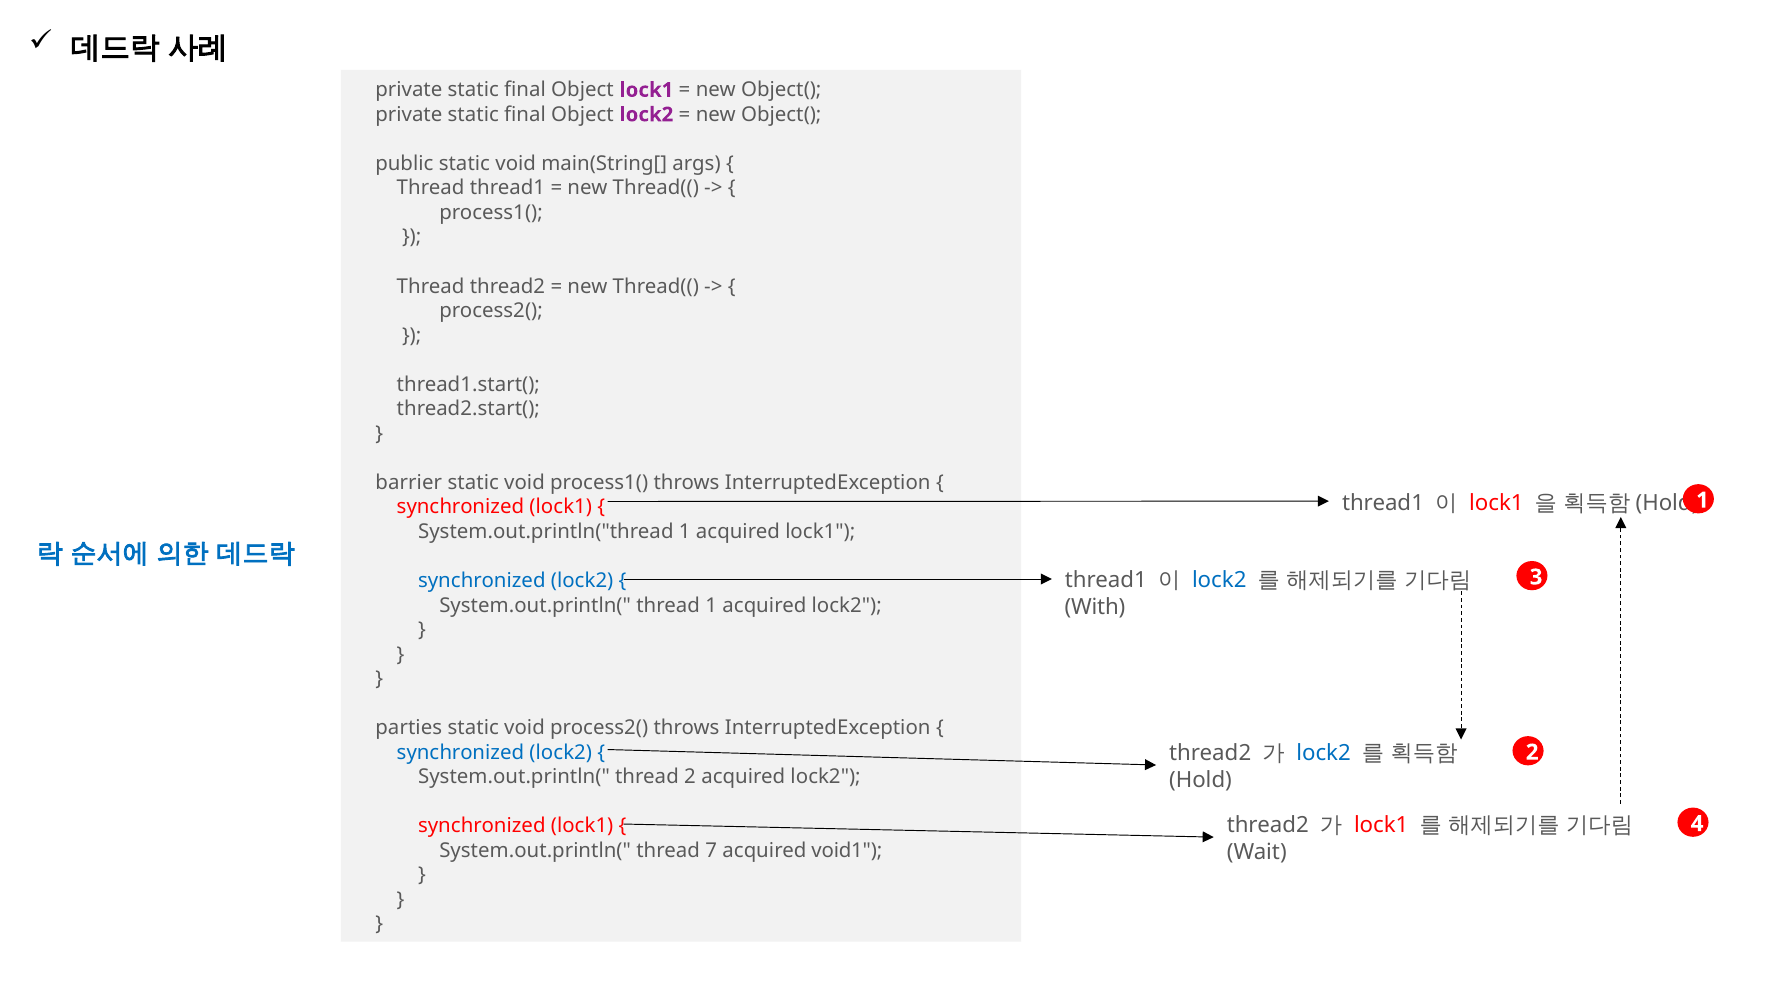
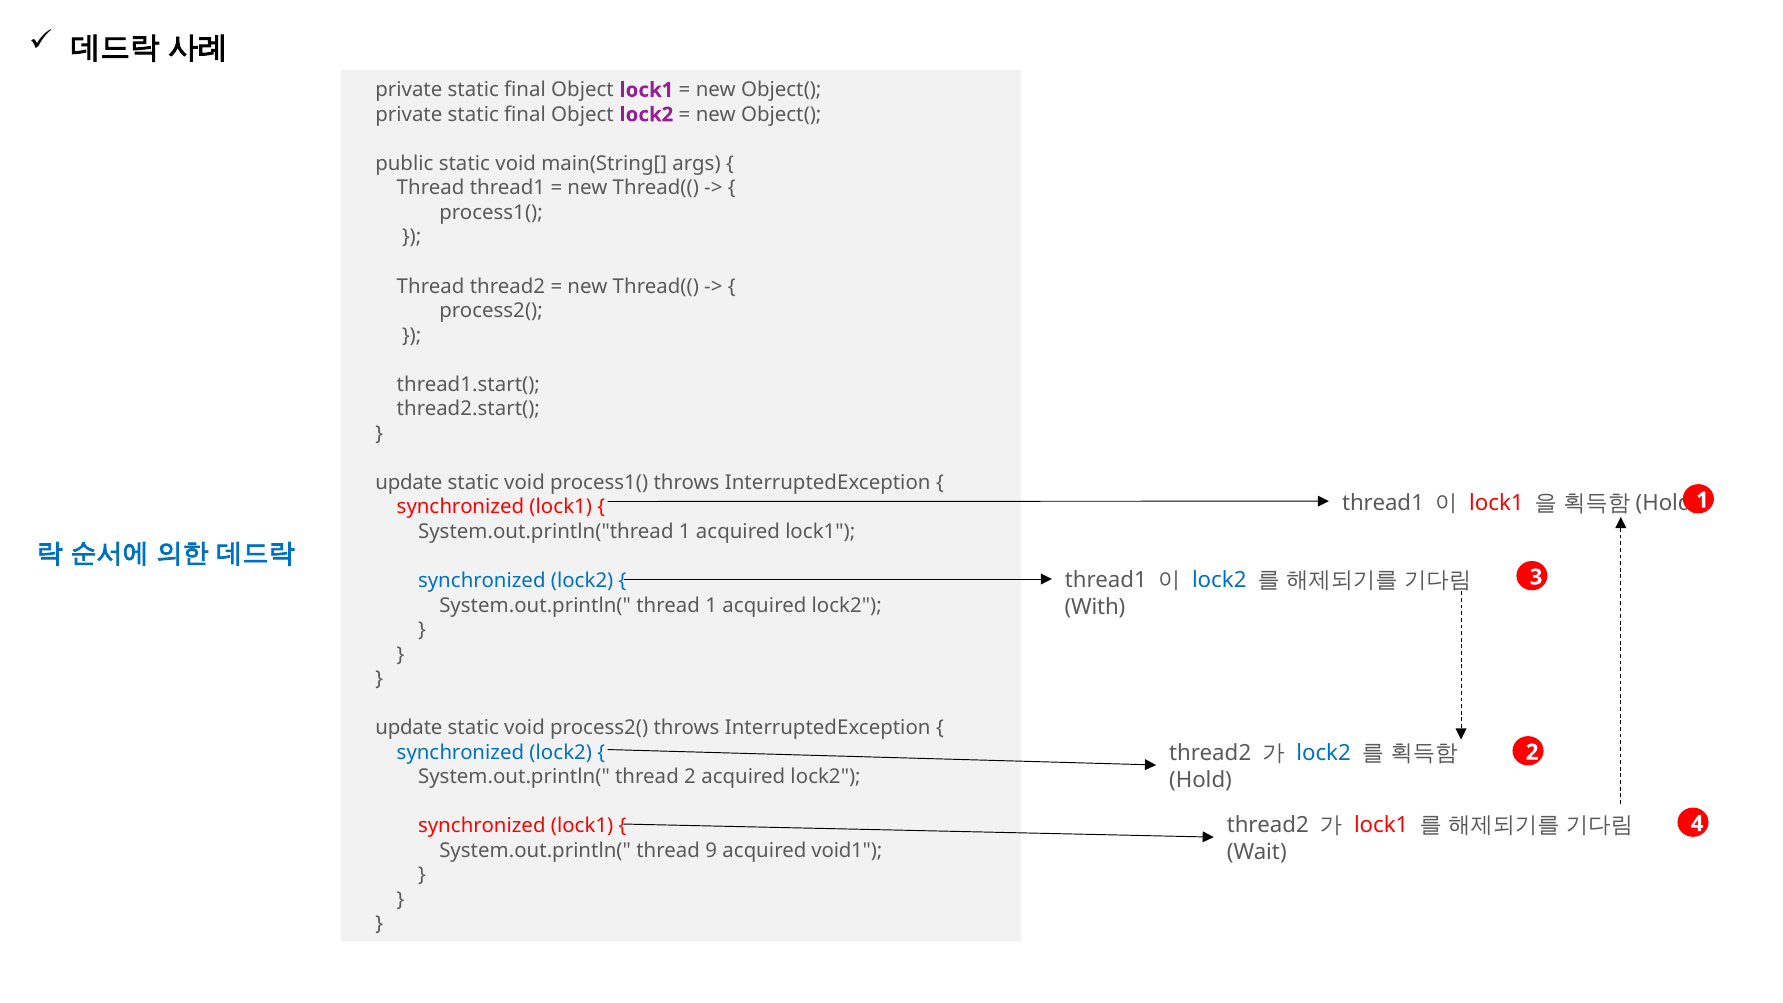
barrier: barrier -> update (409, 483)
parties: parties -> update (409, 728)
7: 7 -> 9 (711, 851)
